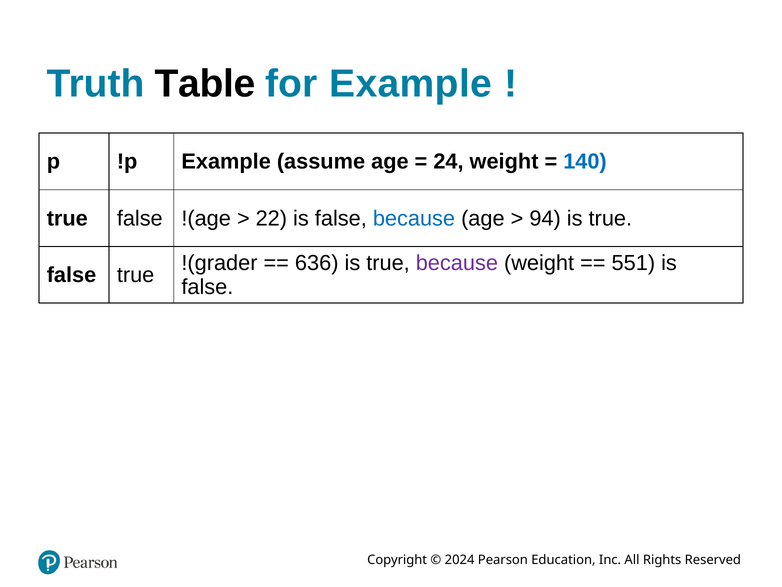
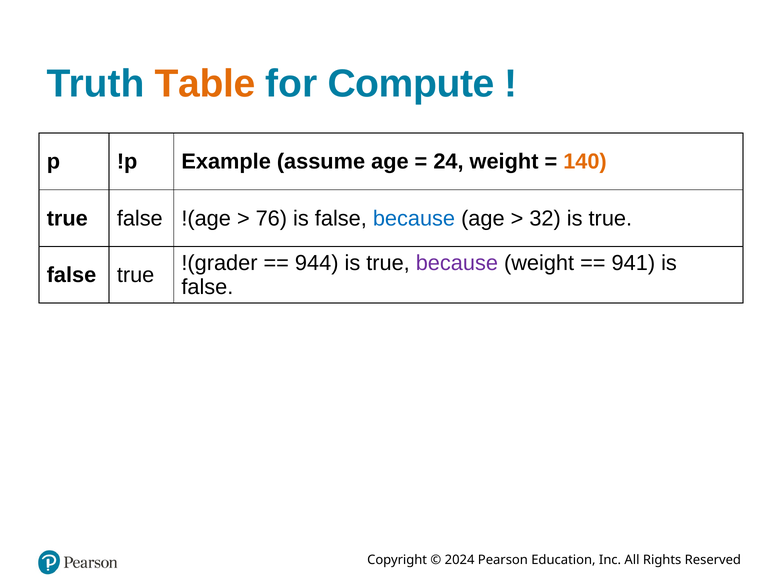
Table colour: black -> orange (205, 84)
for Example: Example -> Compute (411, 84)
140 colour: blue -> orange (585, 162)
22: 22 -> 76 (271, 218)
94: 94 -> 32 (545, 218)
636: 636 -> 944 (317, 263)
551: 551 -> 941 (633, 263)
